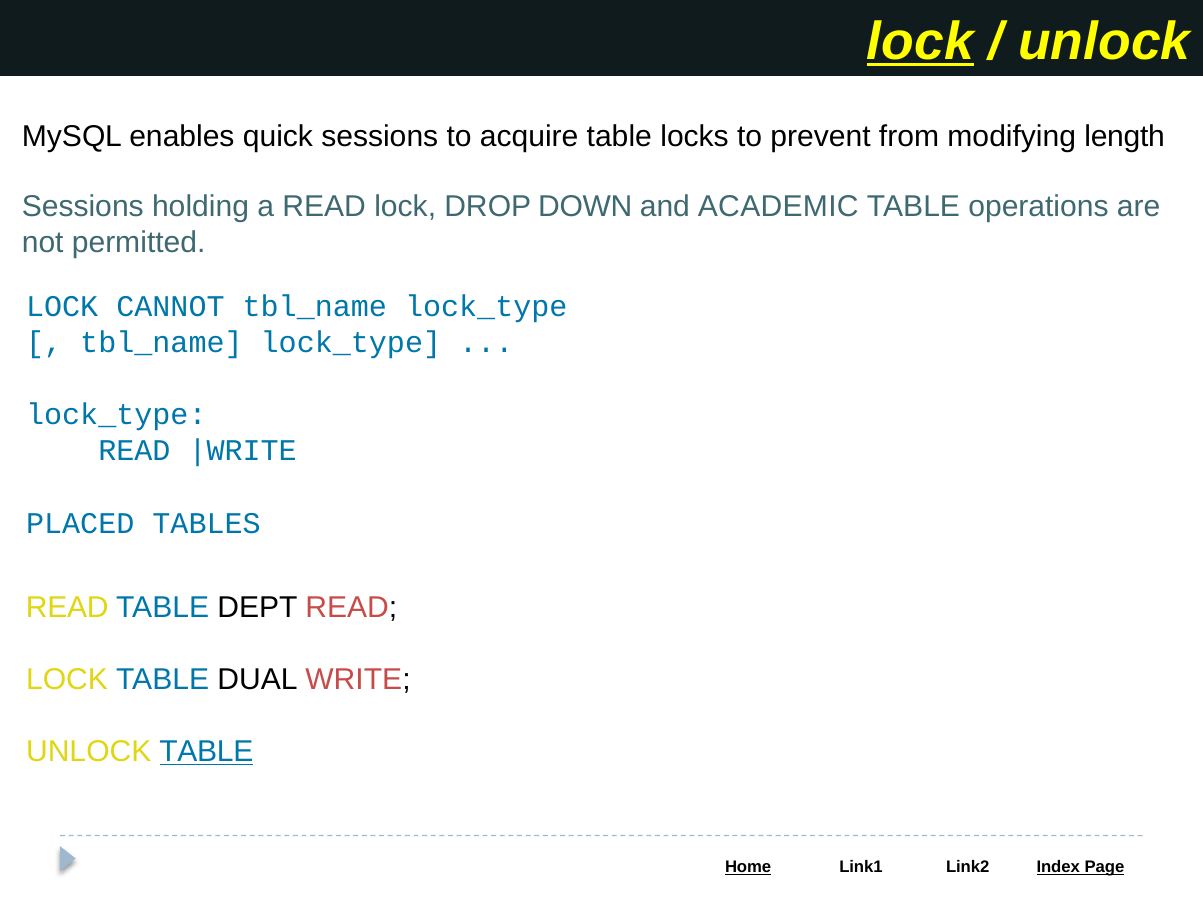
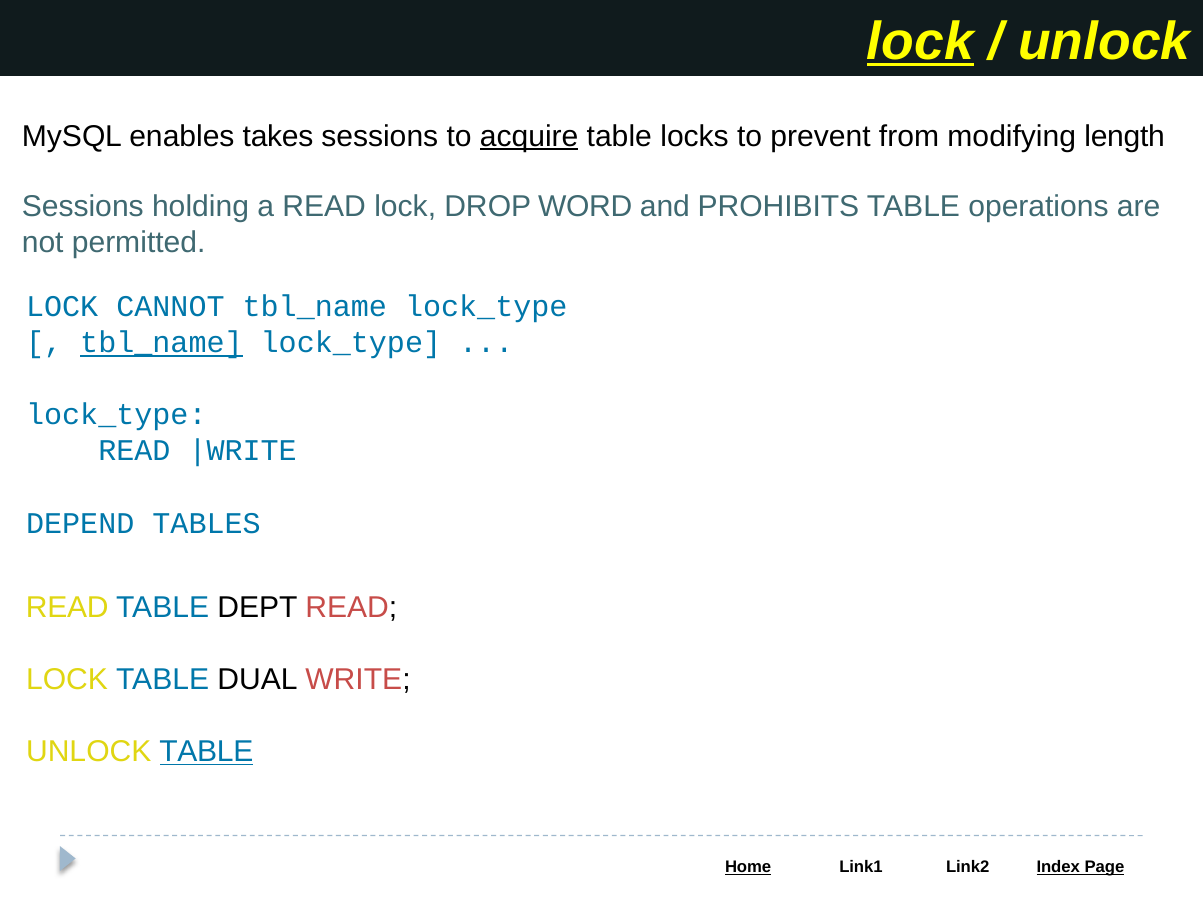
quick: quick -> takes (278, 136)
acquire underline: none -> present (529, 136)
DOWN: DOWN -> WORD (585, 206)
ACADEMIC: ACADEMIC -> PROHIBITS (778, 206)
tbl_name underline: none -> present (161, 343)
PLACED: PLACED -> DEPEND (80, 523)
